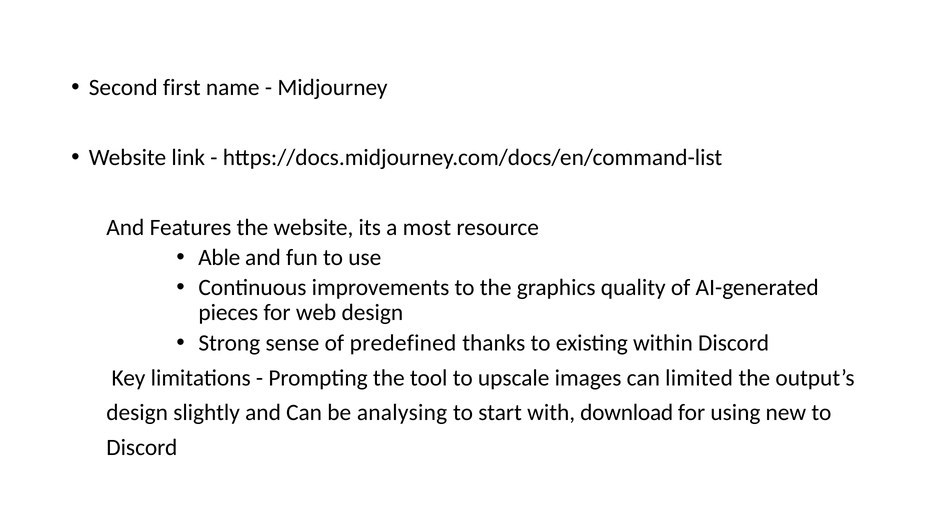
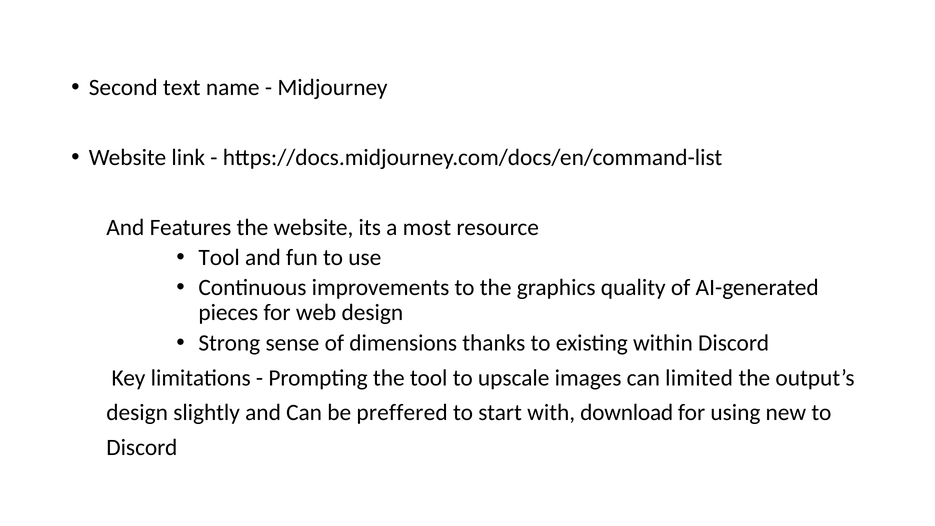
first: first -> text (182, 87)
Able: Able -> Tool (219, 257)
predefined: predefined -> dimensions (403, 343)
analysing: analysing -> preffered (402, 413)
